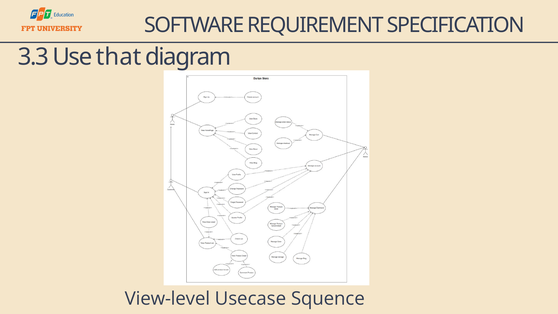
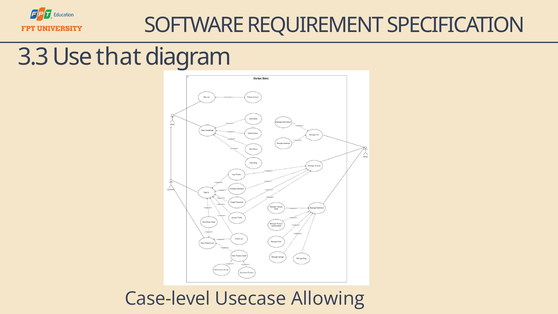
View-level: View-level -> Case-level (167, 299)
Squence: Squence -> Allowing (328, 299)
